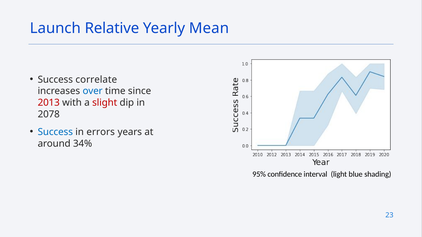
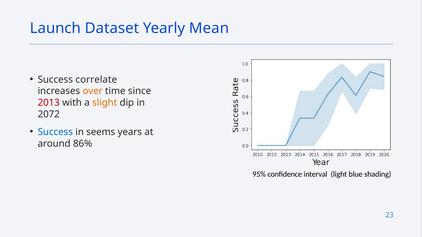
Relative: Relative -> Dataset (112, 28)
over colour: blue -> orange (93, 91)
slight colour: red -> orange (105, 103)
2078: 2078 -> 2072 (49, 114)
errors: errors -> seems (101, 132)
34%: 34% -> 86% (83, 144)
